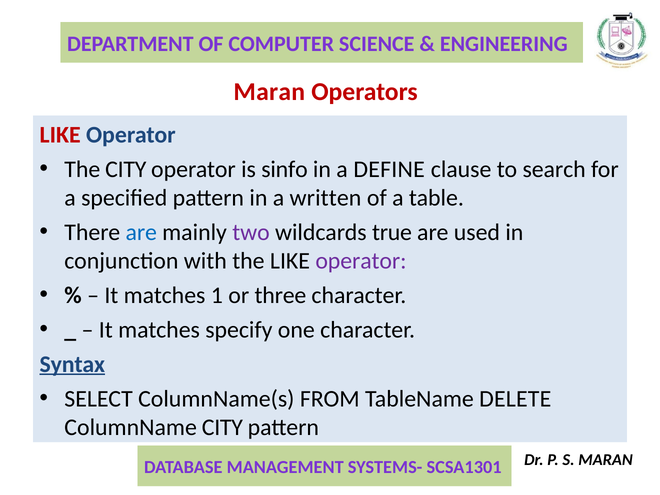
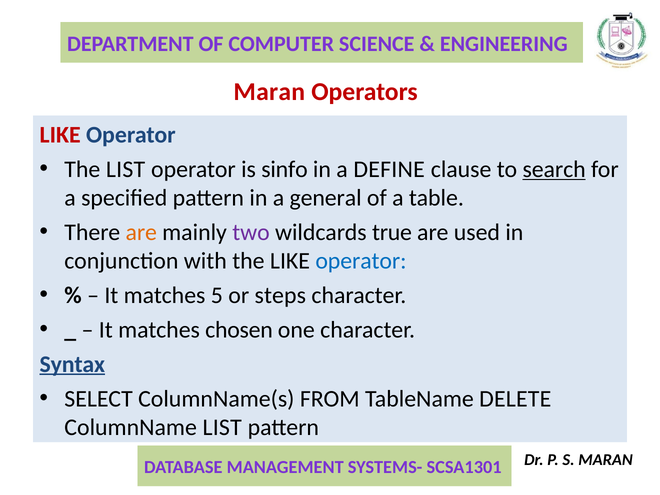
The CITY: CITY -> LIST (126, 169)
search underline: none -> present (554, 169)
written: written -> general (326, 198)
are colour: blue -> orange (141, 232)
operator colour: purple -> blue (361, 261)
1: 1 -> 5 (217, 295)
three: three -> steps (280, 295)
specify: specify -> chosen (239, 330)
ColumnName CITY: CITY -> LIST (222, 427)
